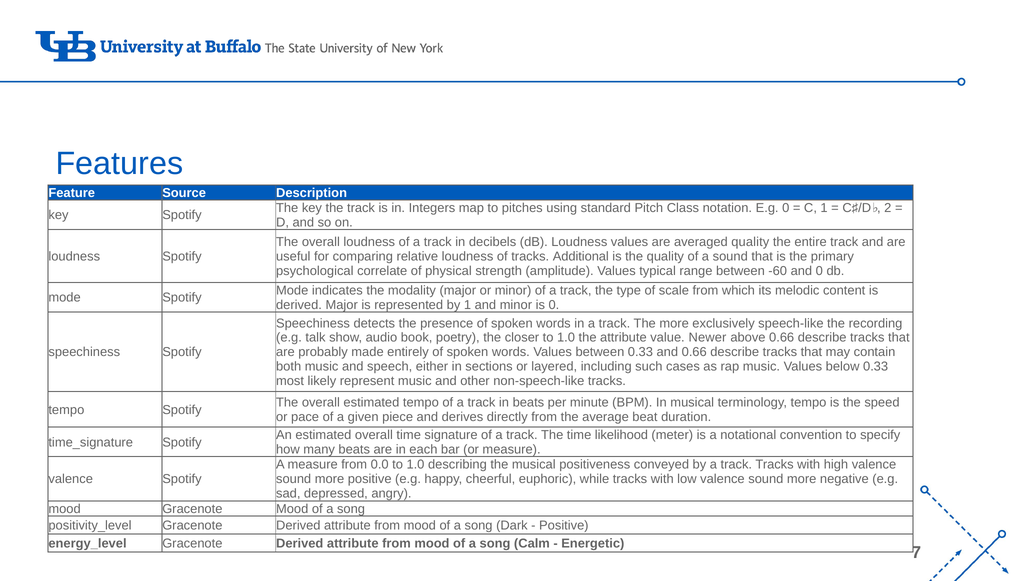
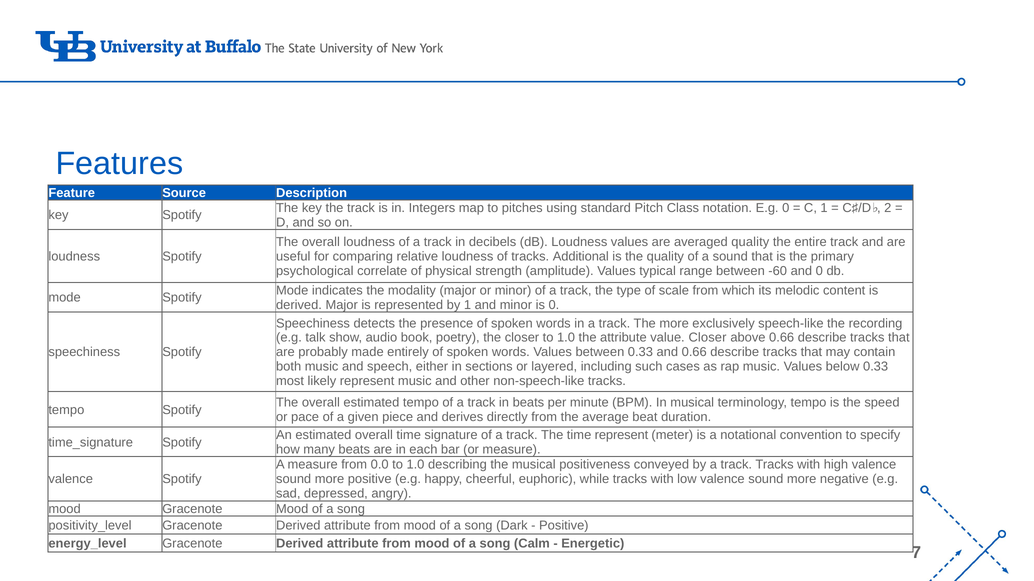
value Newer: Newer -> Closer (707, 338)
time likelihood: likelihood -> represent (621, 436)
